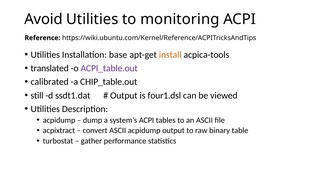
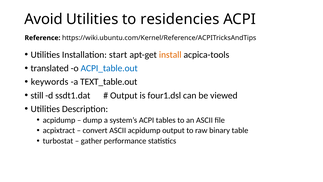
monitoring: monitoring -> residencies (180, 19)
base: base -> start (118, 55)
ACPI_table.out colour: purple -> blue (109, 68)
calibrated: calibrated -> keywords (50, 82)
CHIP_table.out: CHIP_table.out -> TEXT_table.out (109, 82)
